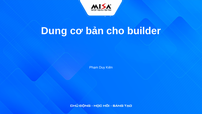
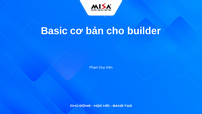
Dung: Dung -> Basic (54, 31)
